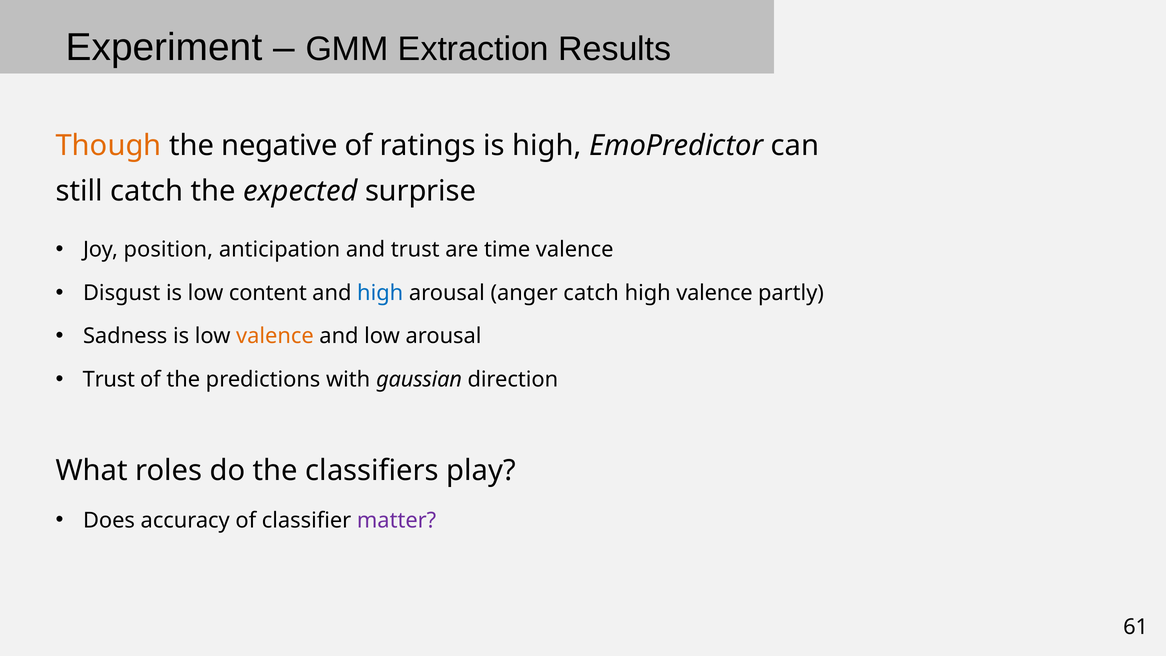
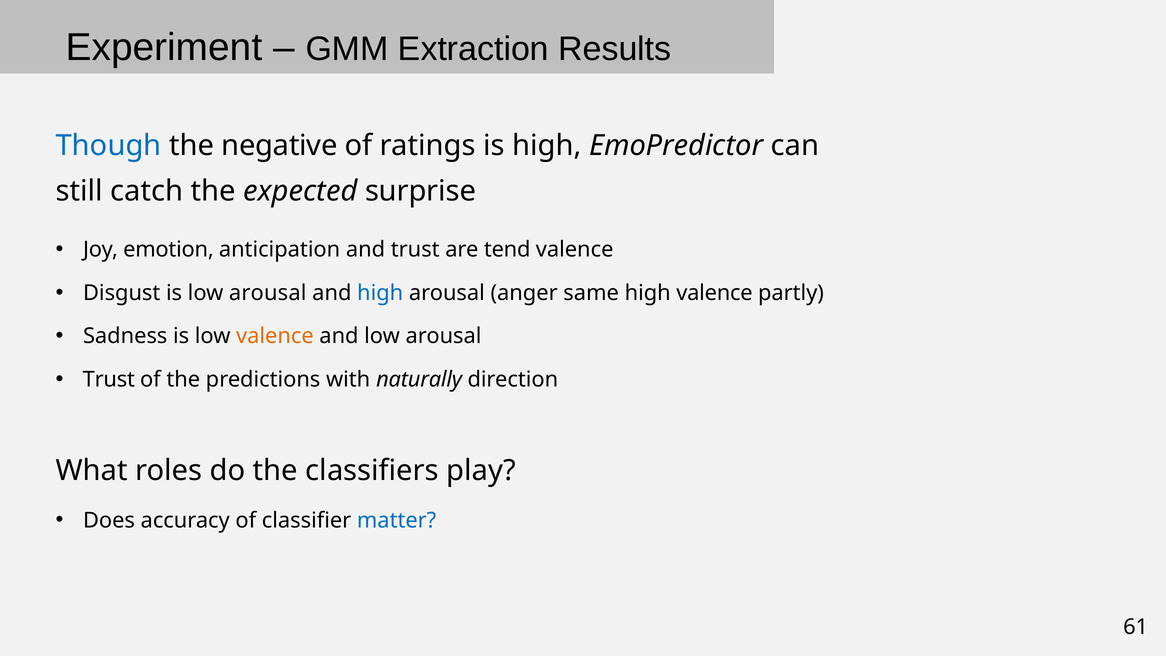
Though colour: orange -> blue (109, 146)
position: position -> emotion (168, 250)
time: time -> tend (507, 250)
is low content: content -> arousal (268, 293)
anger catch: catch -> same (591, 293)
gaussian: gaussian -> naturally (419, 379)
matter colour: purple -> blue (397, 520)
